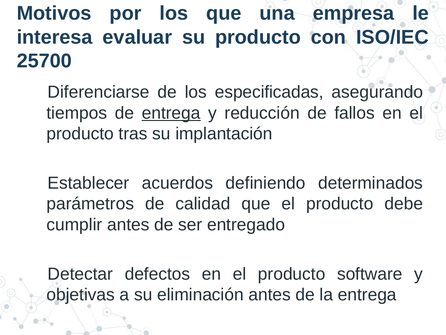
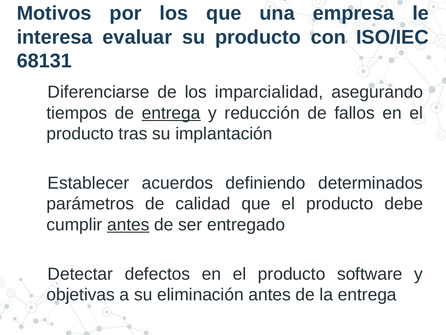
25700: 25700 -> 68131 (44, 61)
especificadas: especificadas -> imparcialidad (269, 92)
antes underline: none -> present (128, 224)
